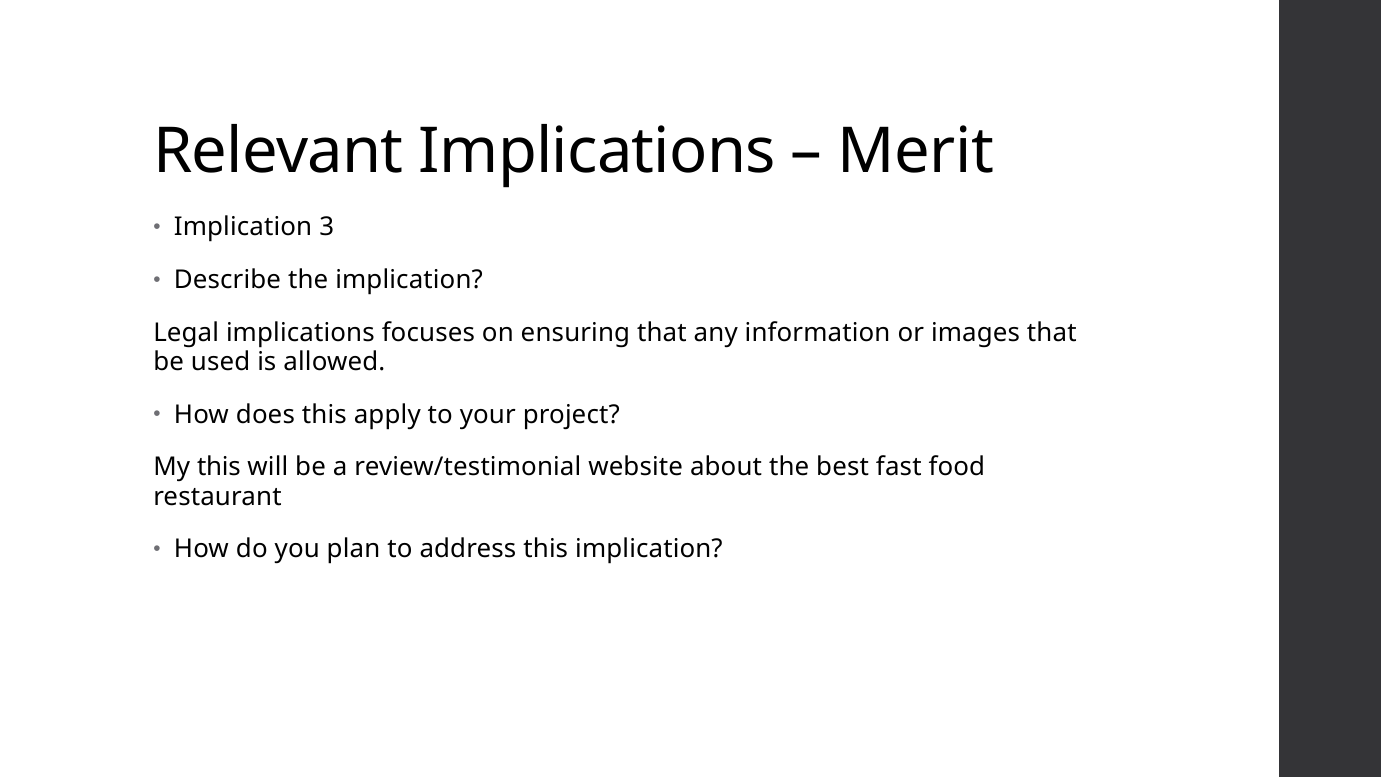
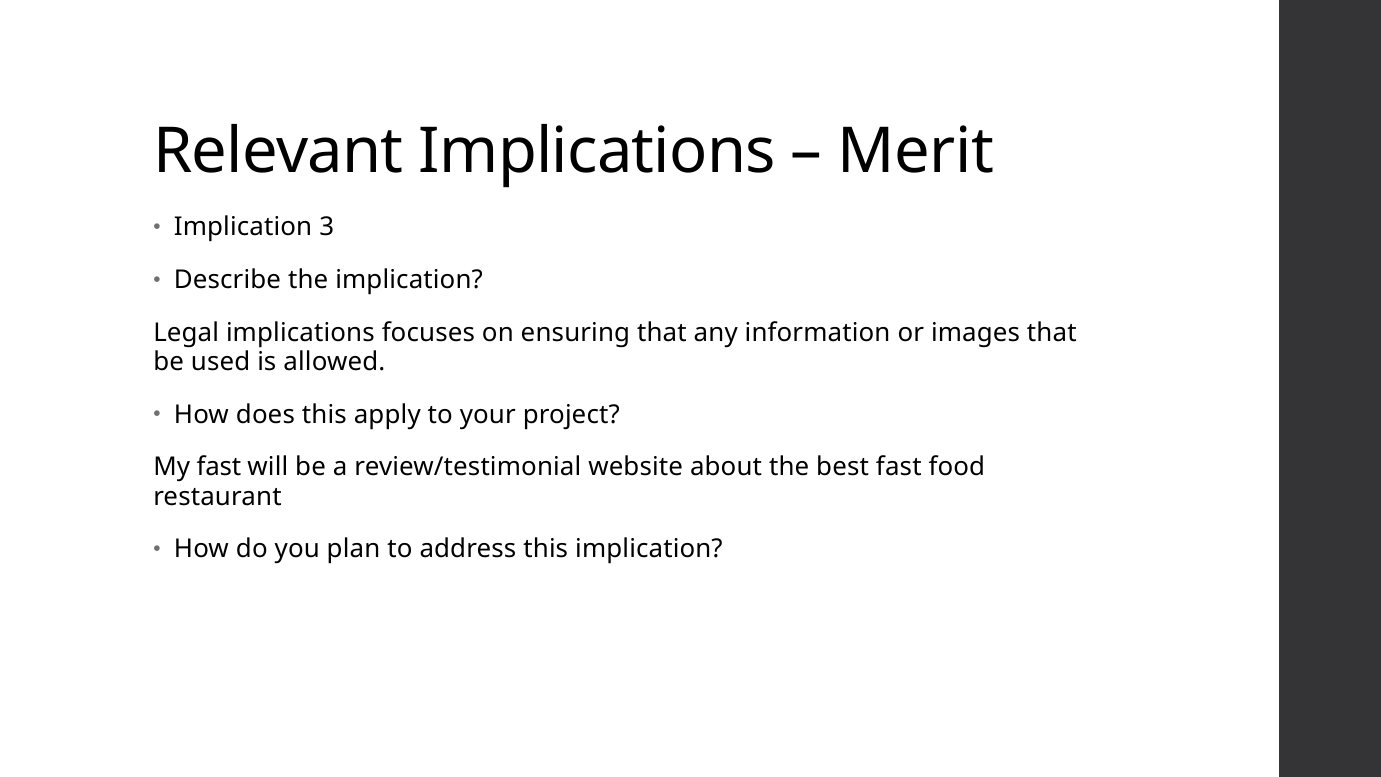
My this: this -> fast (219, 467)
